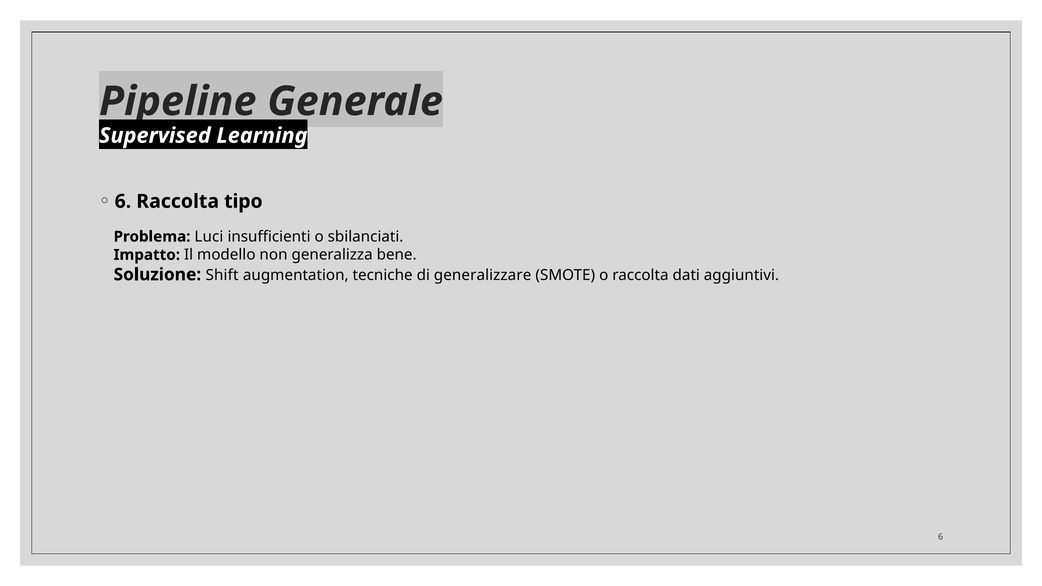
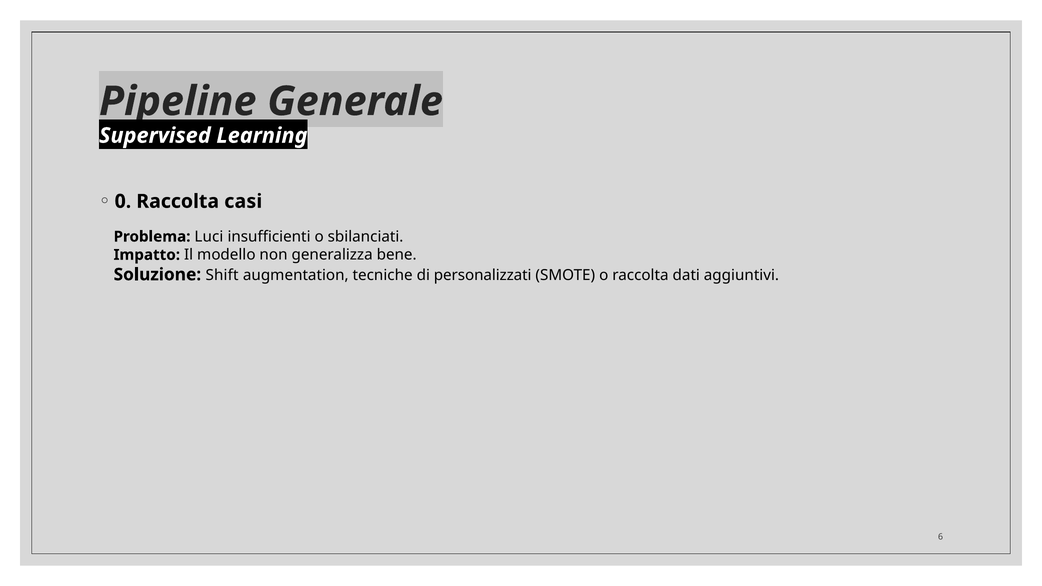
6: 6 -> 0 (123, 201)
tipo: tipo -> casi (243, 201)
generalizzare: generalizzare -> personalizzati (483, 275)
